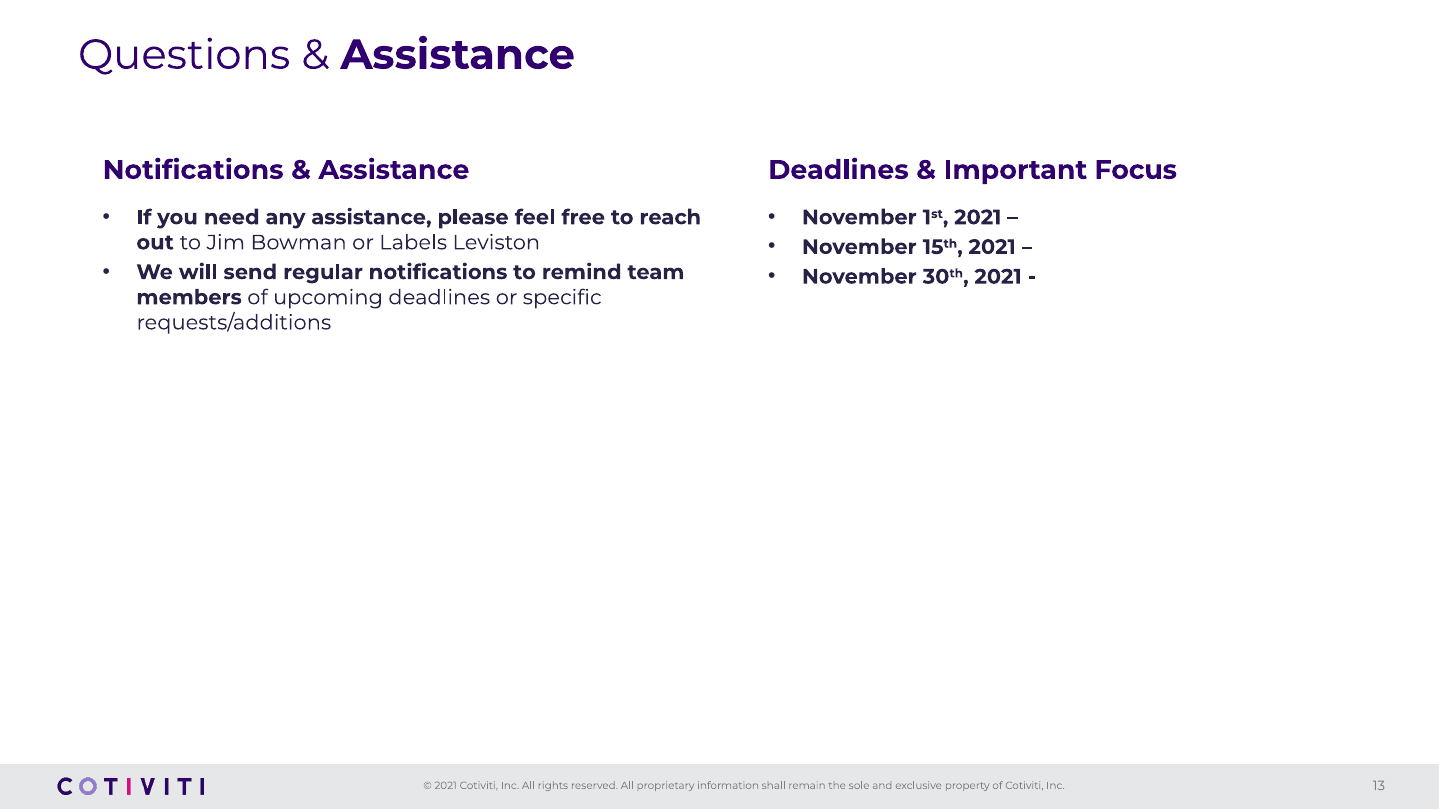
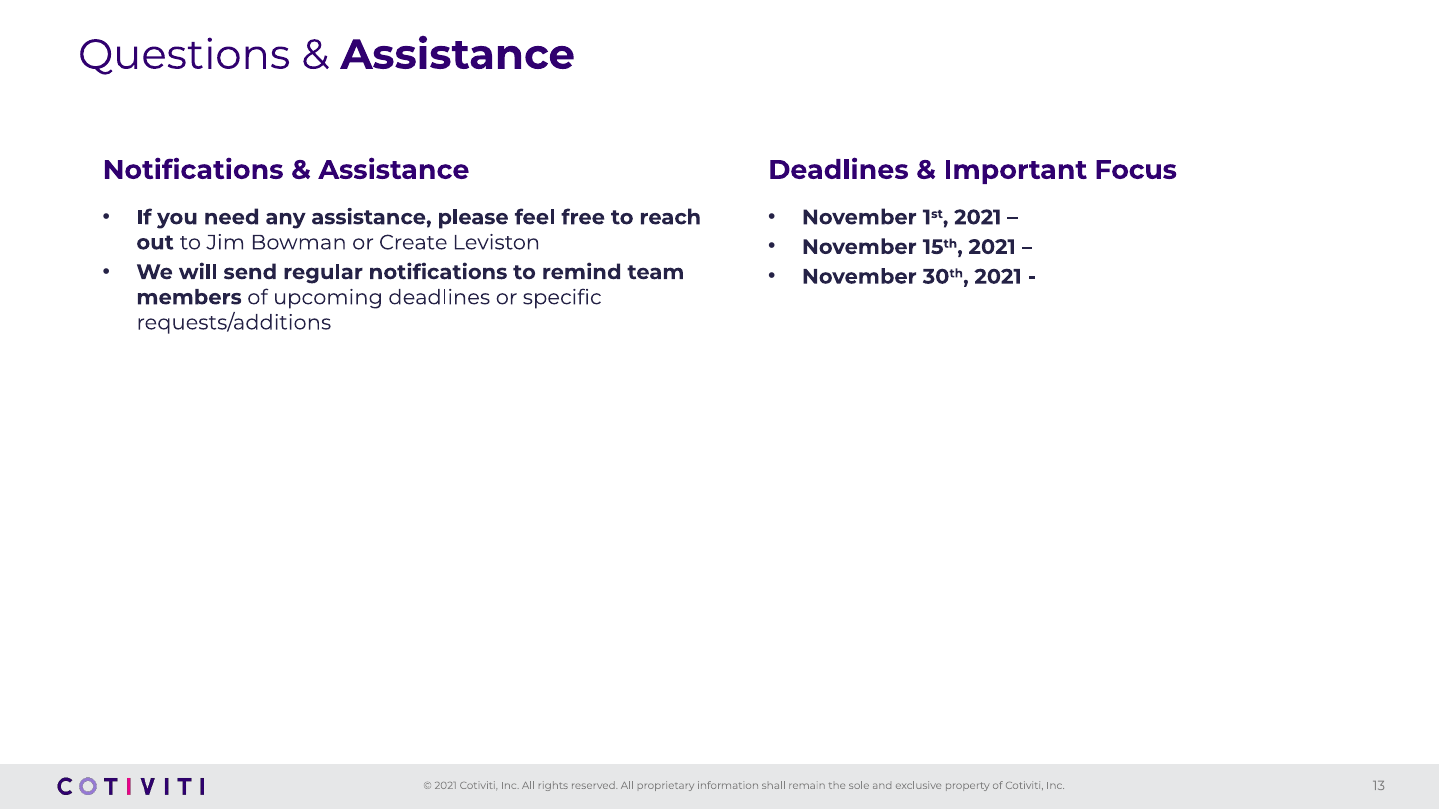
Labels: Labels -> Create (413, 243)
